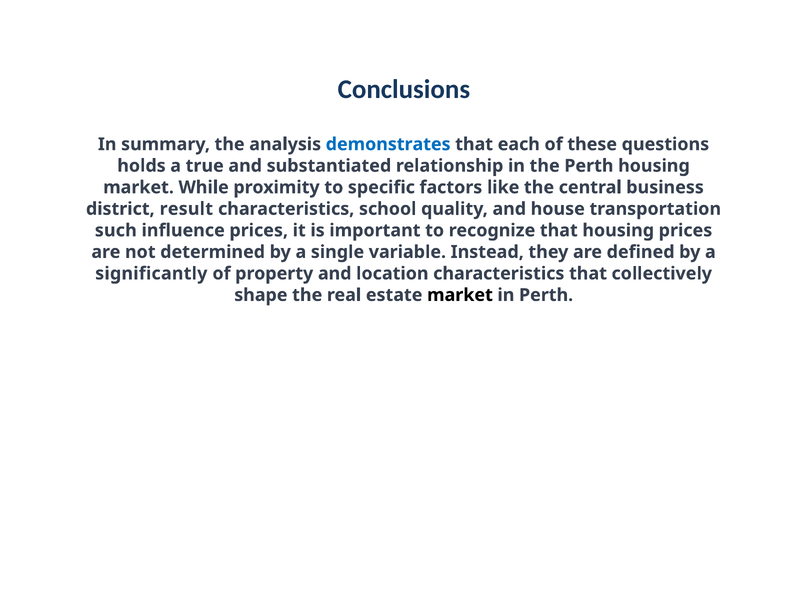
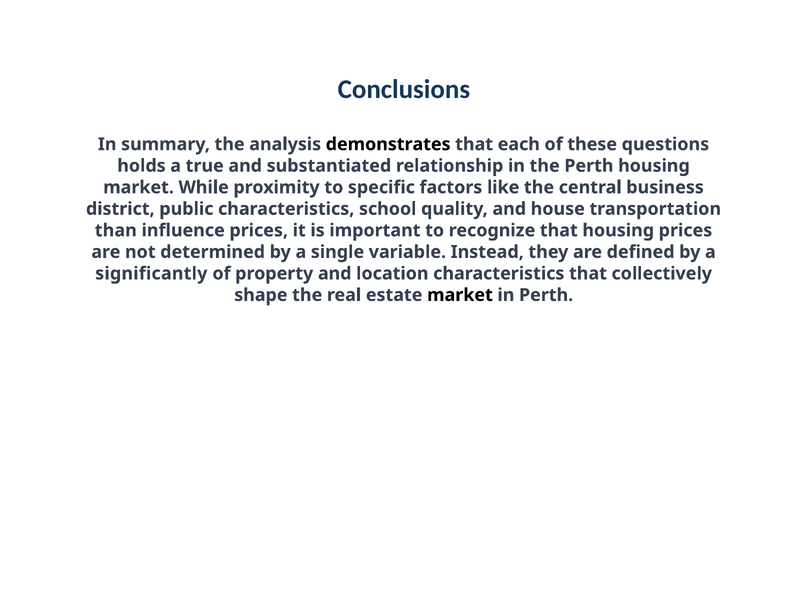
demonstrates colour: blue -> black (388, 144)
result: result -> public (186, 209)
such: such -> than (116, 230)
